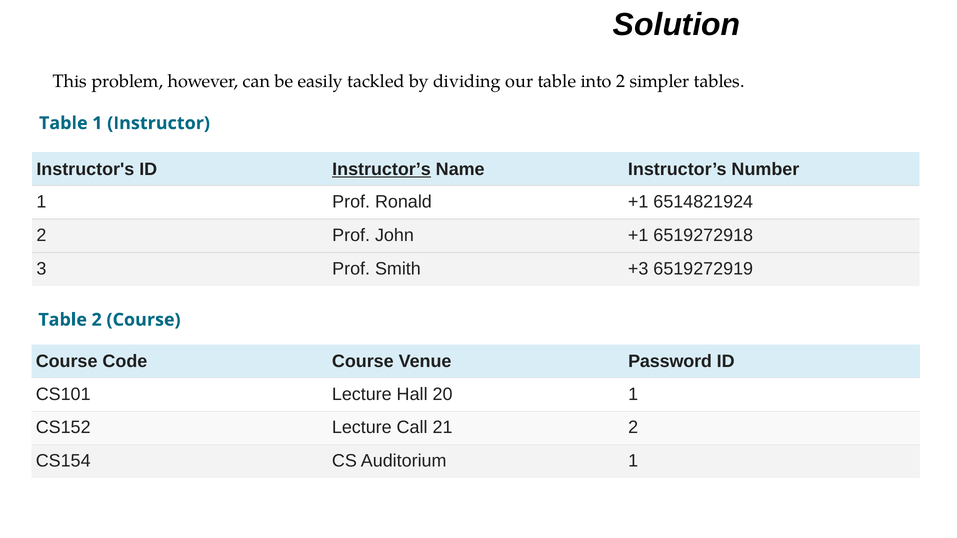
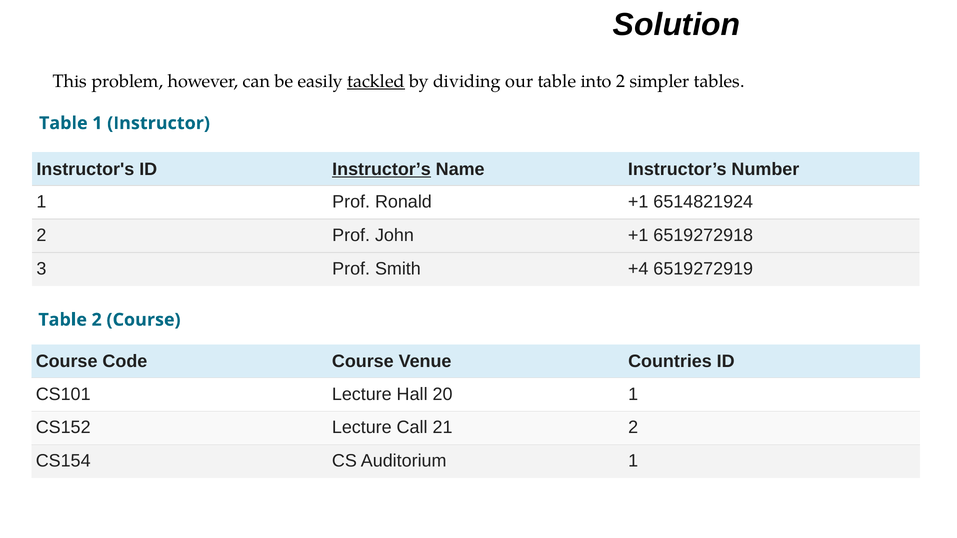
tackled underline: none -> present (376, 81)
+3: +3 -> +4 (638, 269)
Password: Password -> Countries (670, 362)
